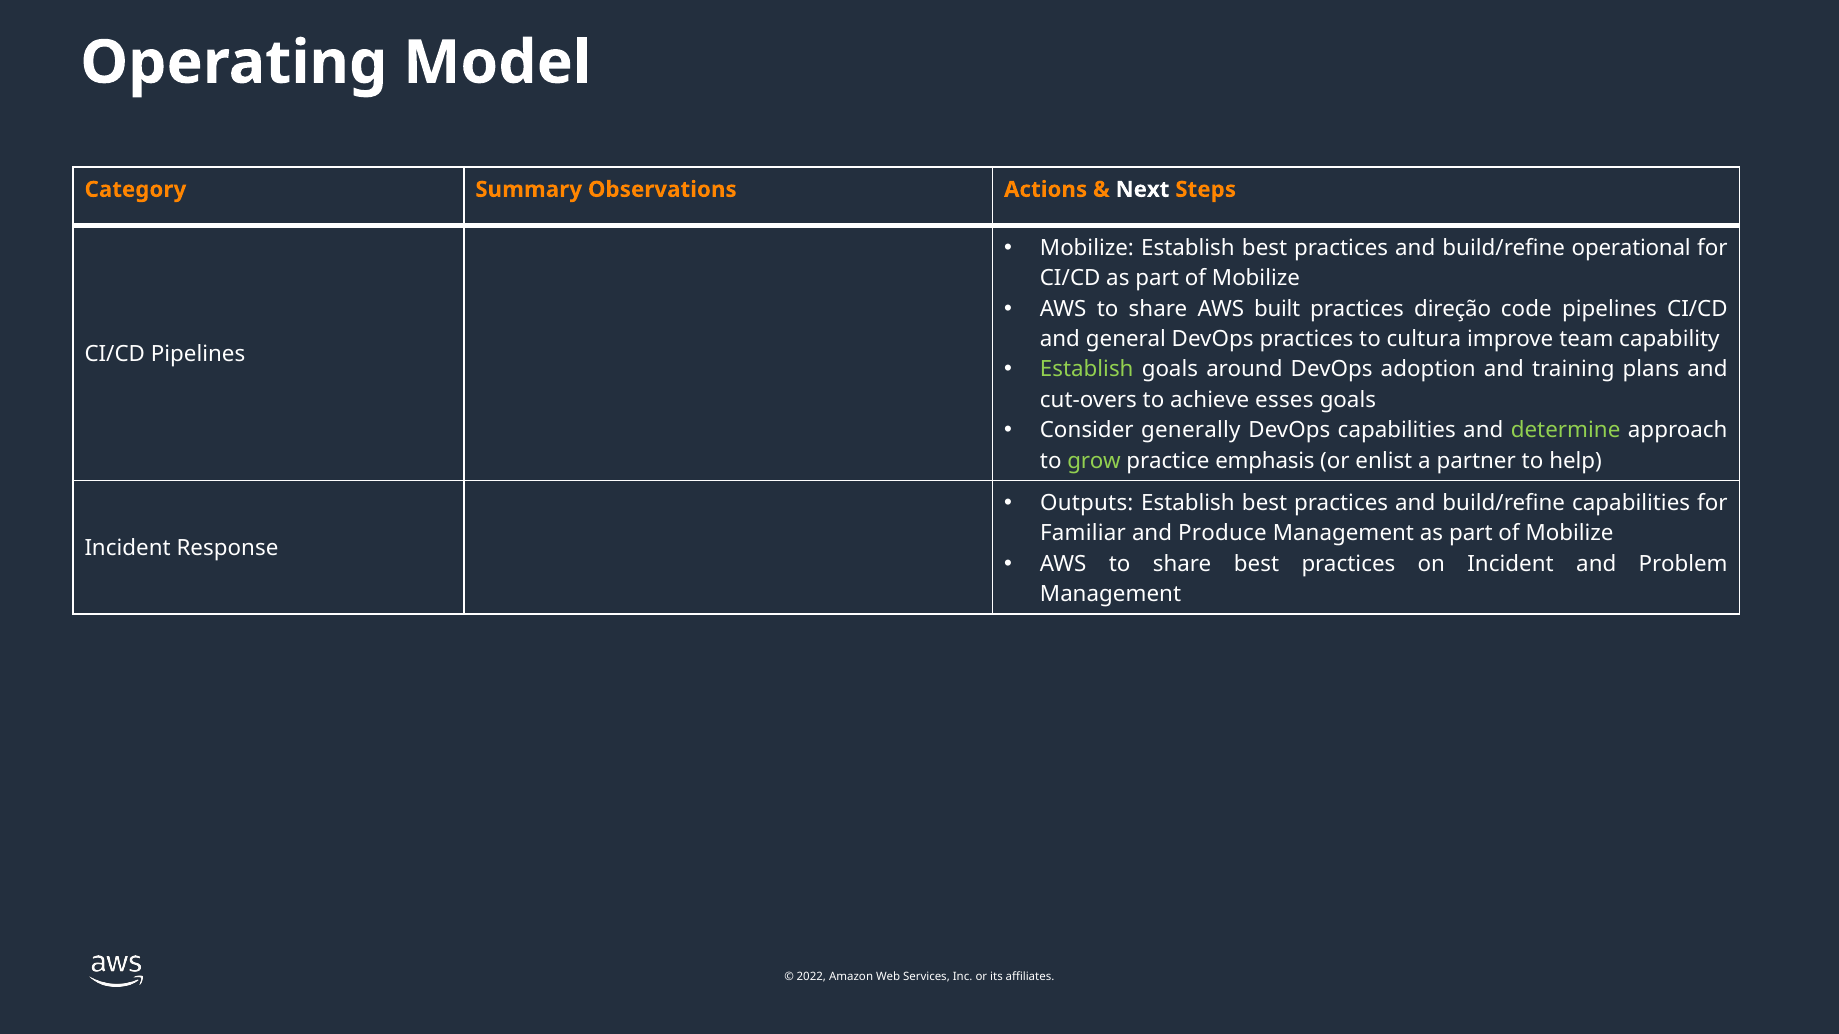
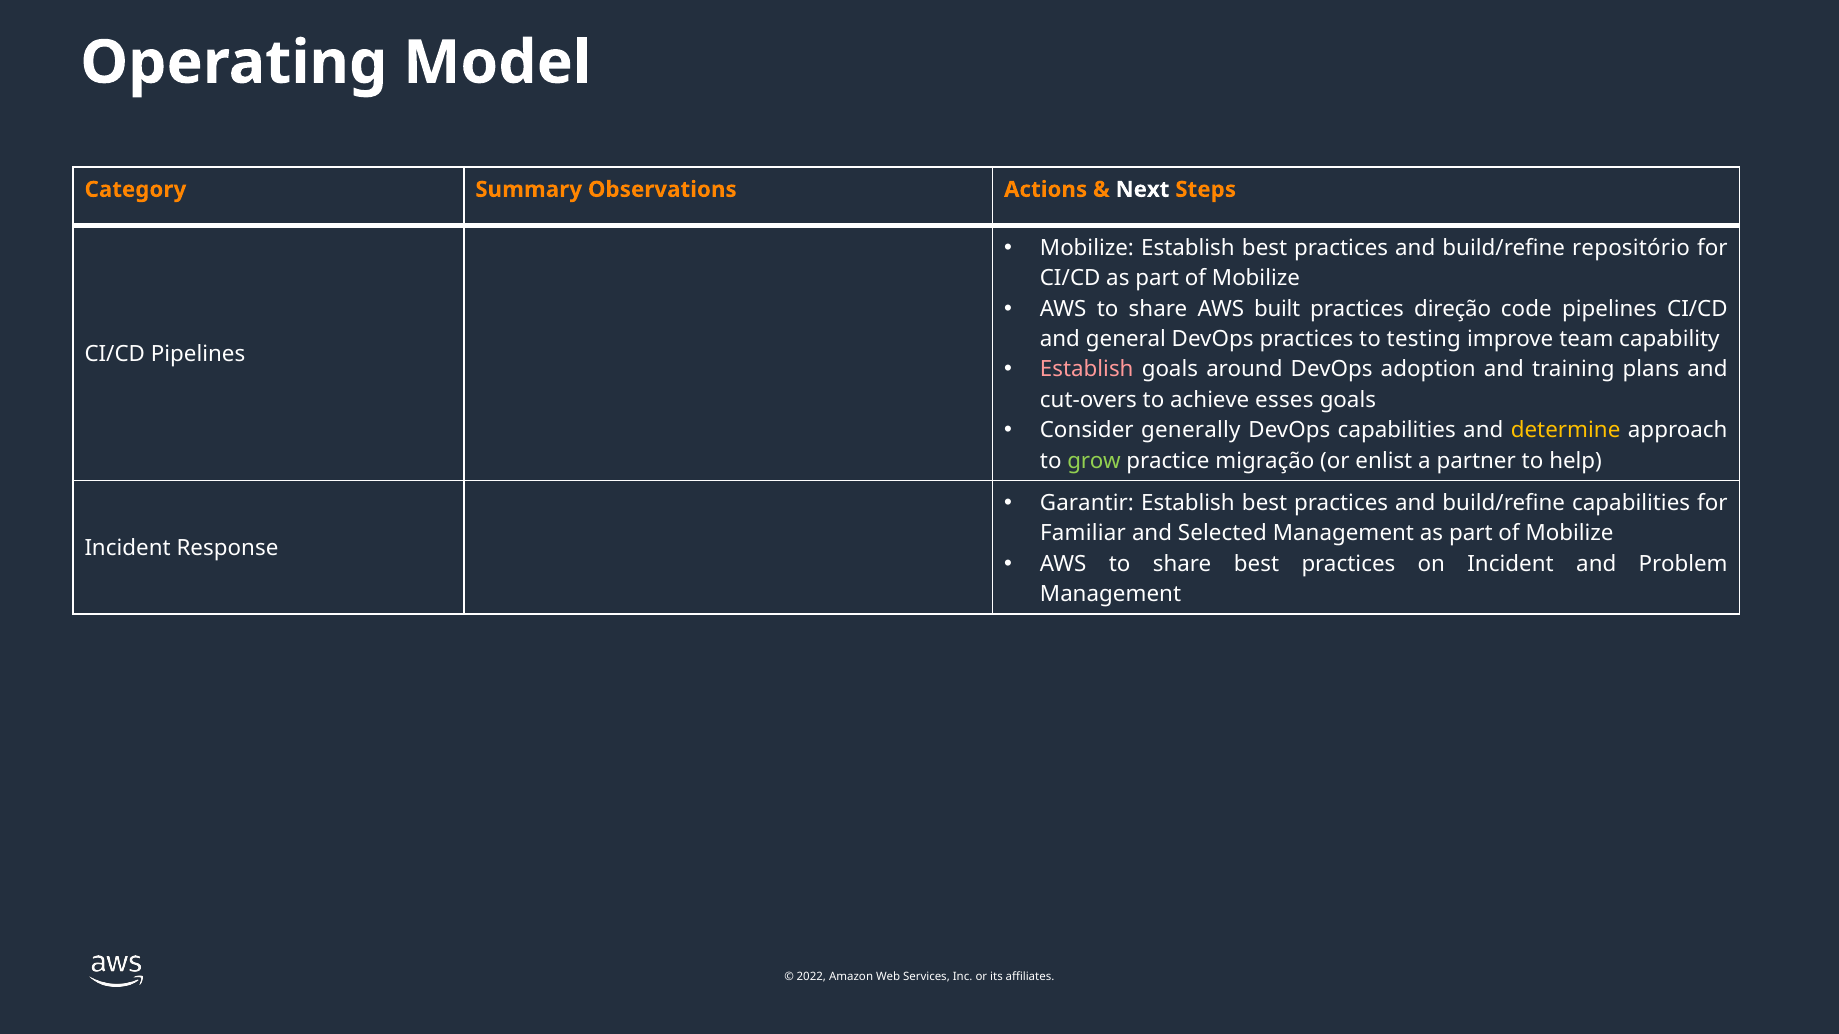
operational: operational -> repositório (1631, 248)
cultura: cultura -> testing (1424, 339)
Establish colour: light green -> pink (1087, 370)
determine colour: light green -> yellow (1566, 431)
emphasis: emphasis -> migração (1265, 461)
Outputs: Outputs -> Garantir (1087, 503)
Produce: Produce -> Selected (1222, 534)
